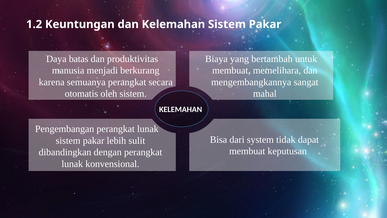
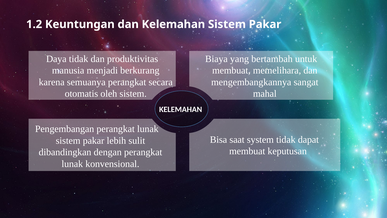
Daya batas: batas -> tidak (79, 59)
dari: dari -> saat (237, 139)
